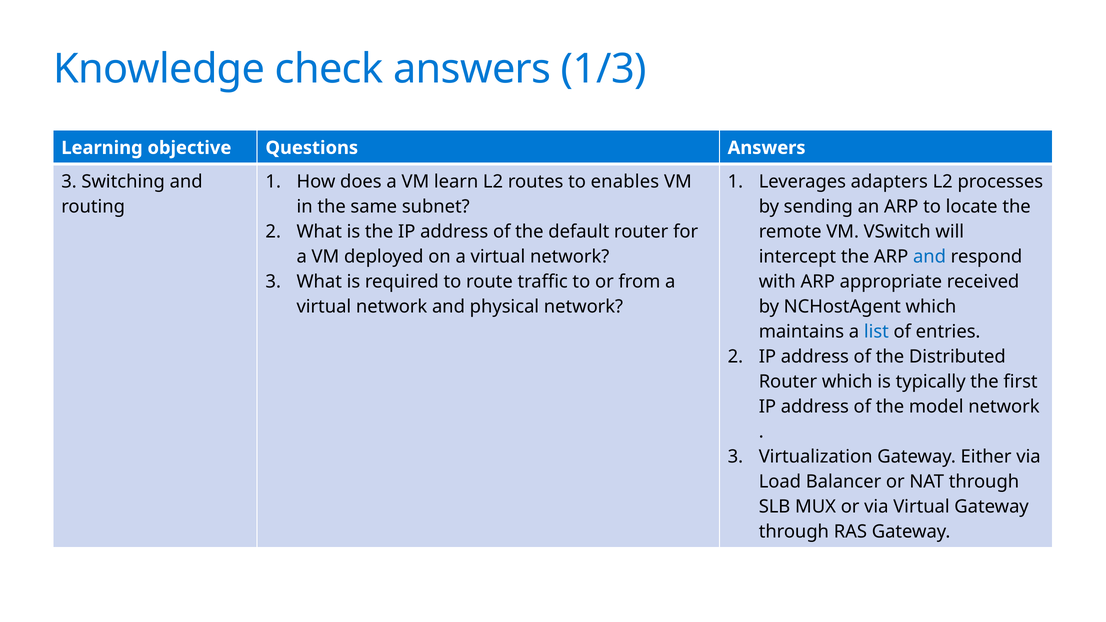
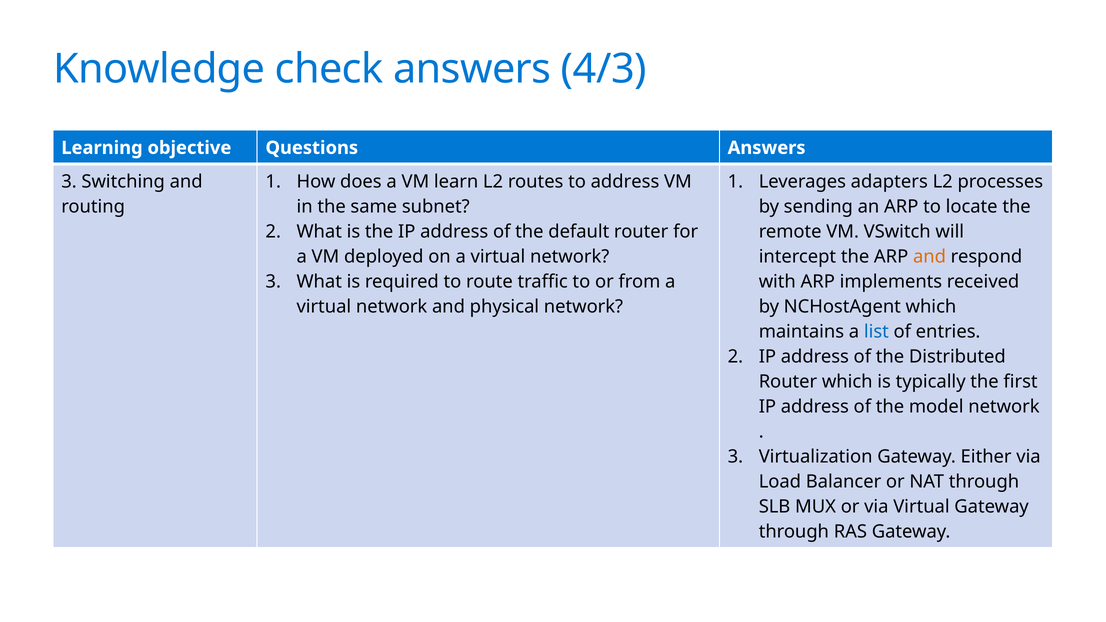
1/3: 1/3 -> 4/3 (604, 69)
to enables: enables -> address (625, 182)
and colour: blue -> orange (930, 257)
appropriate: appropriate -> implements (891, 282)
